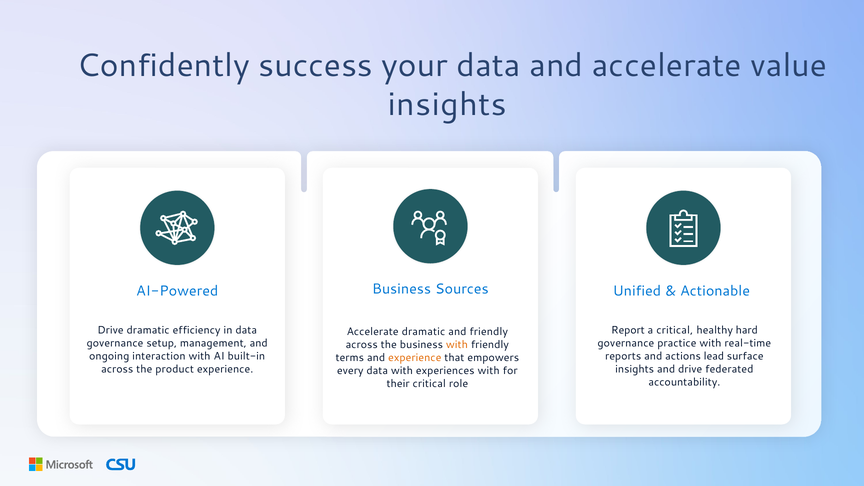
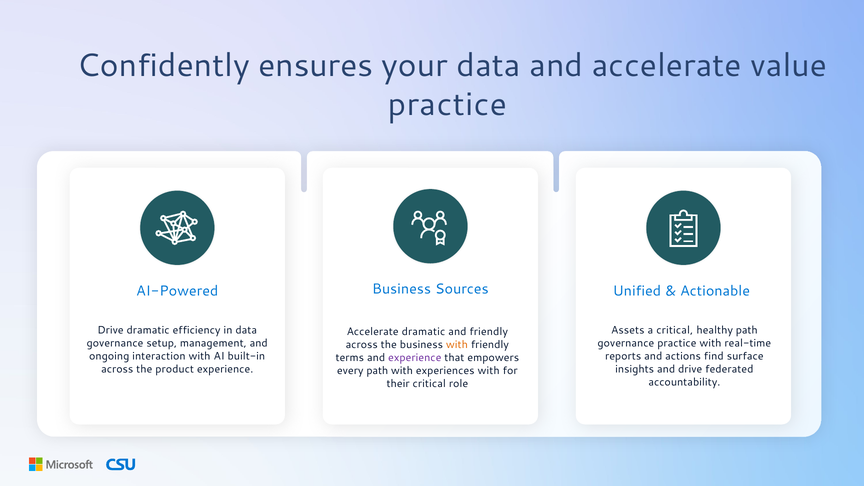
success: success -> ensures (316, 66)
insights: insights -> practice (447, 105)
Report: Report -> Assets (628, 330)
healthy hard: hard -> path (747, 330)
lead: lead -> find (714, 356)
experience colour: orange -> purple (415, 358)
every data: data -> path (377, 371)
